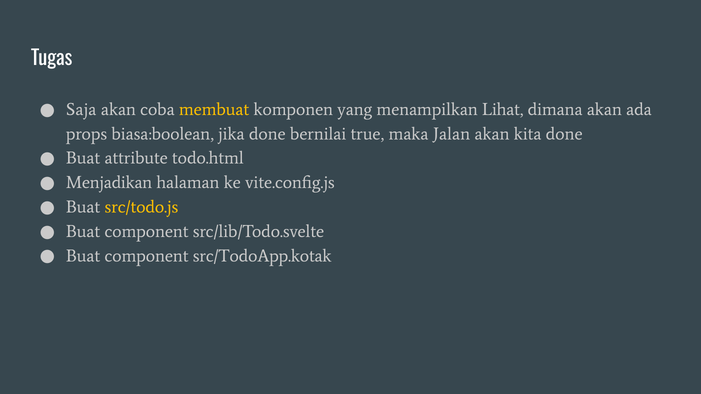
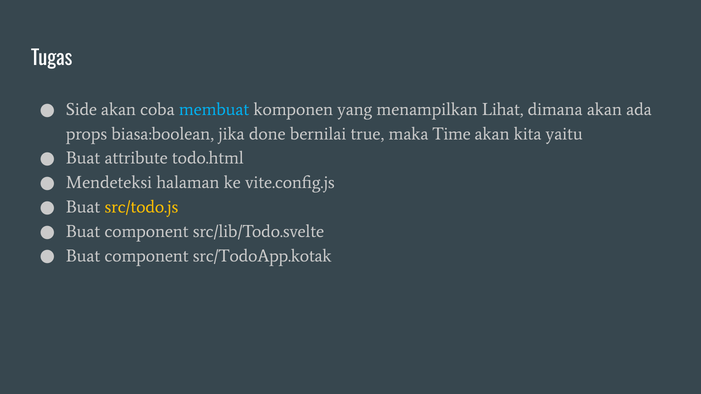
Saja: Saja -> Side (81, 109)
membuat colour: yellow -> light blue (214, 109)
Jalan: Jalan -> Time (452, 134)
kita done: done -> yaitu (564, 134)
Menjadikan: Menjadikan -> Mendeteksi (109, 183)
